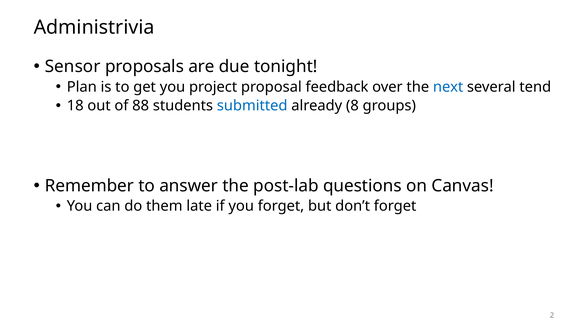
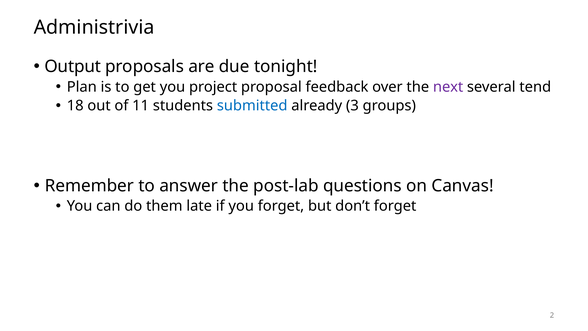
Sensor: Sensor -> Output (73, 66)
next colour: blue -> purple (448, 87)
88: 88 -> 11 (141, 106)
8: 8 -> 3 (352, 106)
